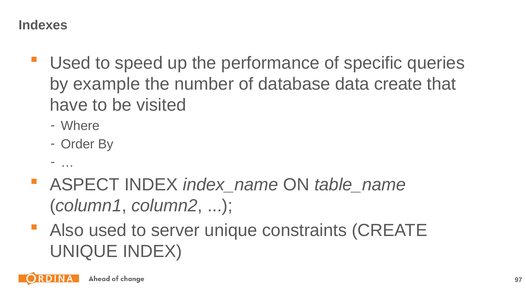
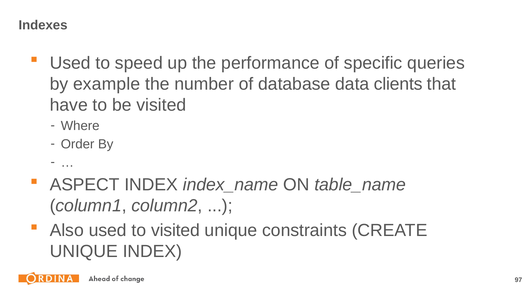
data create: create -> clients (398, 84)
to server: server -> visited (175, 230)
